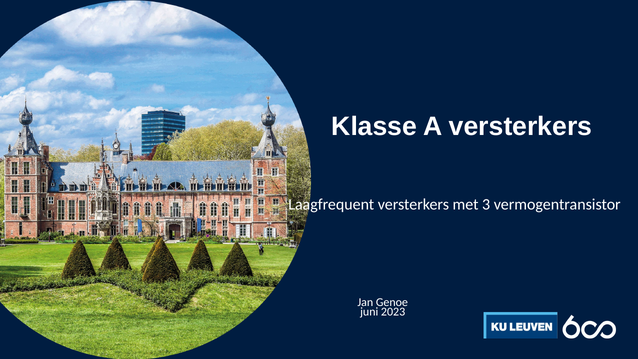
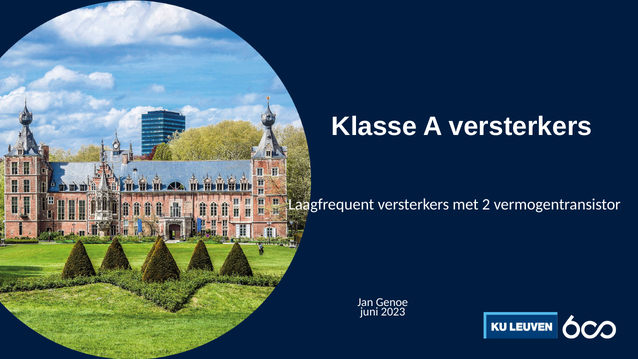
3: 3 -> 2 (486, 204)
